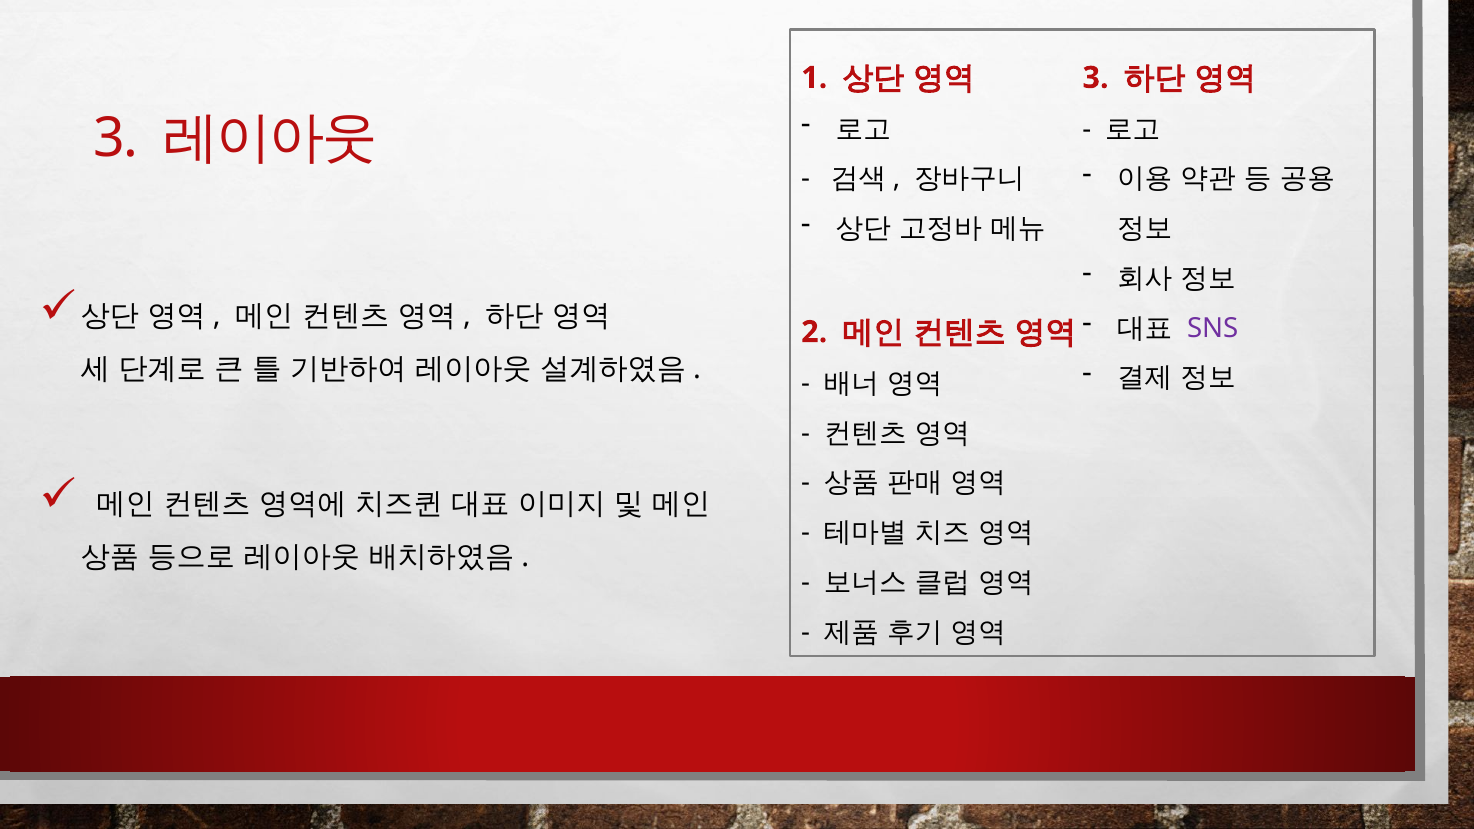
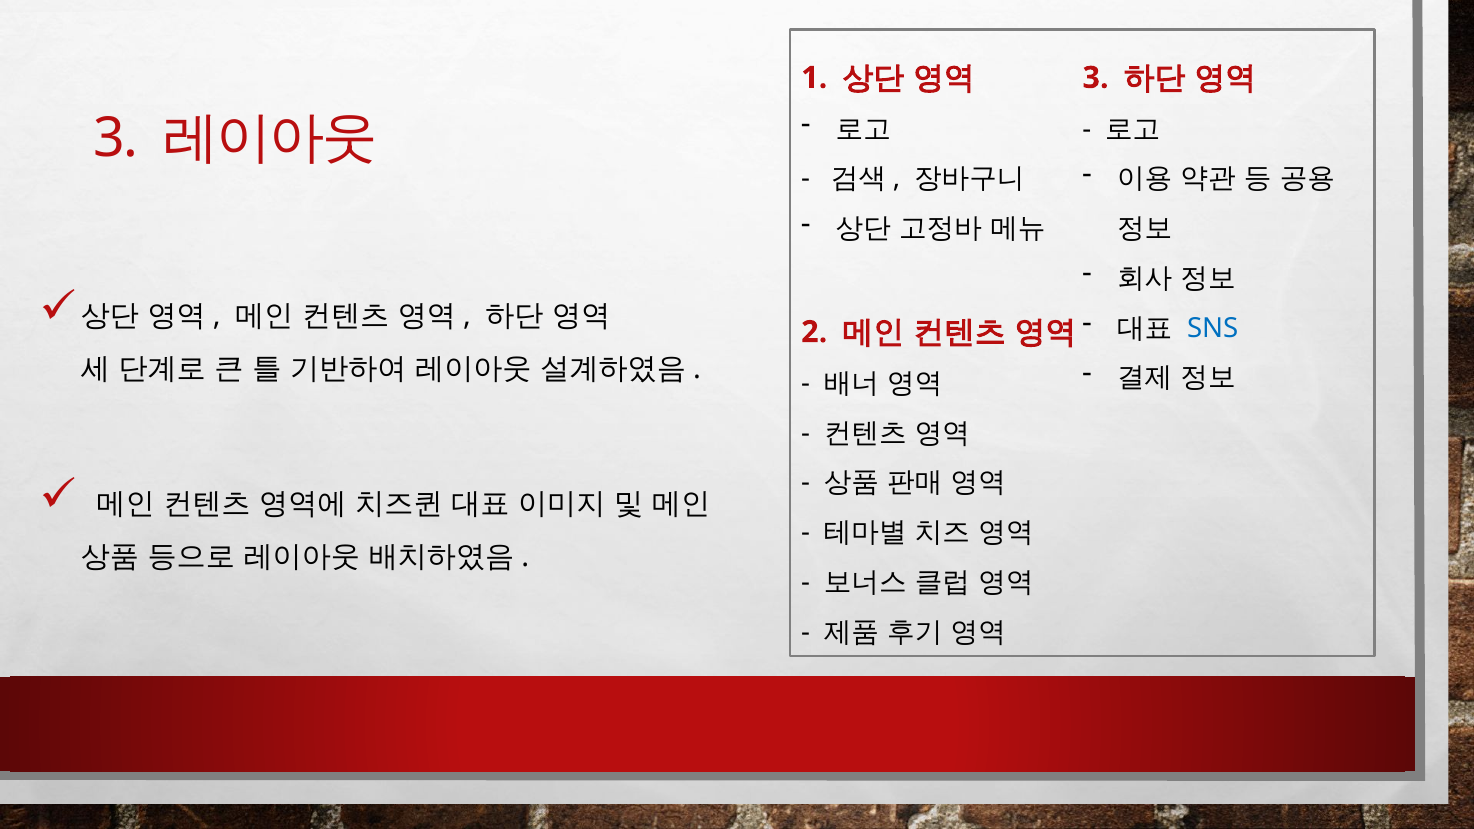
SNS colour: purple -> blue (1213, 328)
